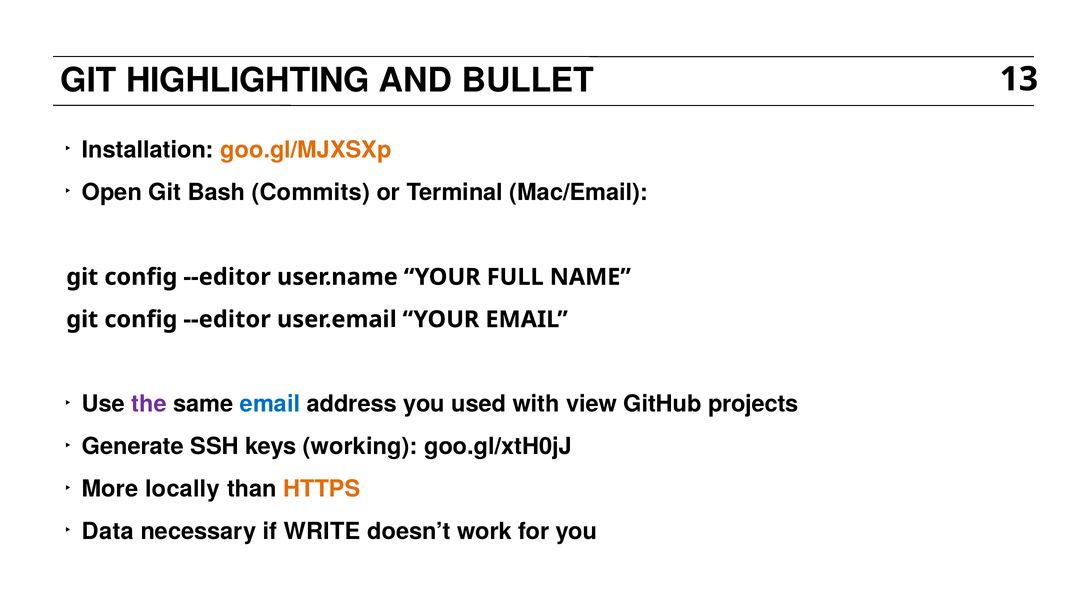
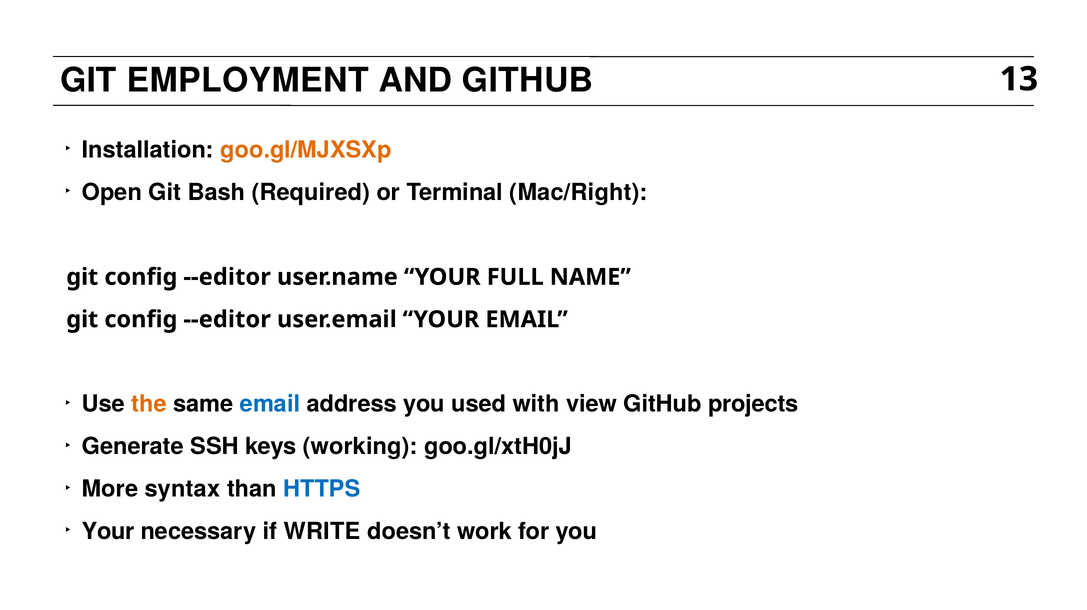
HIGHLIGHTING: HIGHLIGHTING -> EMPLOYMENT (248, 80)
AND BULLET: BULLET -> GITHUB (528, 80)
Commits: Commits -> Required (311, 192)
Mac/Email: Mac/Email -> Mac/Right (579, 192)
the colour: purple -> orange (149, 404)
locally: locally -> syntax (182, 489)
HTTPS colour: orange -> blue (322, 489)
Data: Data -> Your (108, 532)
